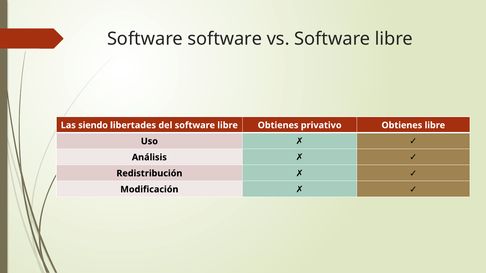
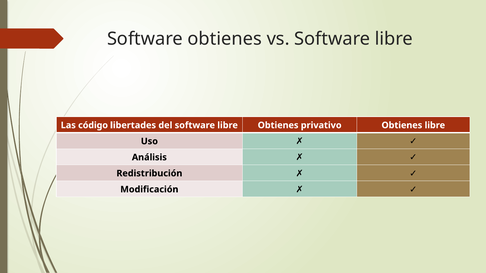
Software software: software -> obtienes (225, 39)
siendo: siendo -> código (93, 125)
